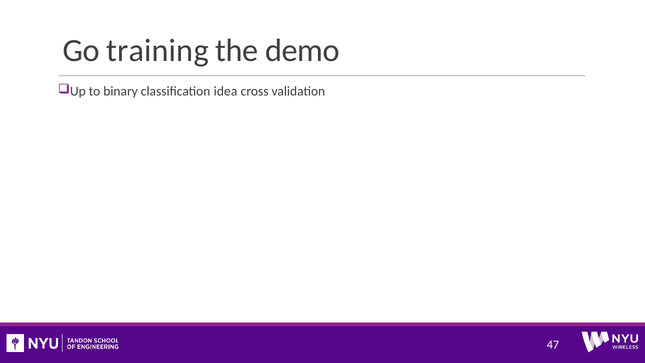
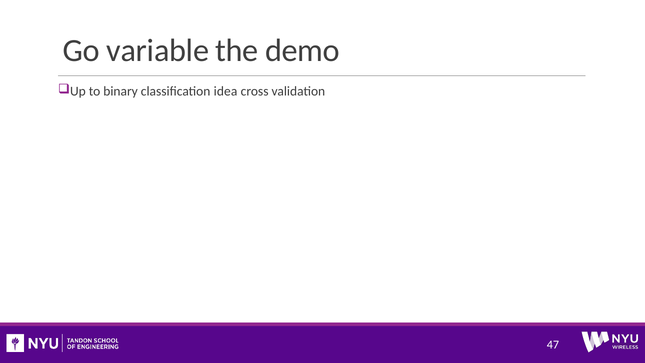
training: training -> variable (158, 51)
